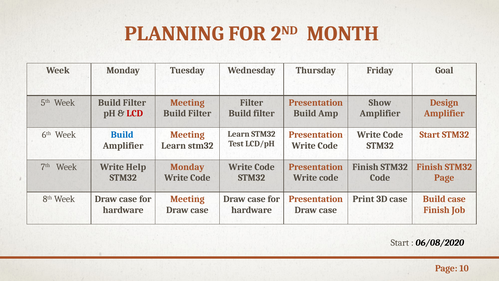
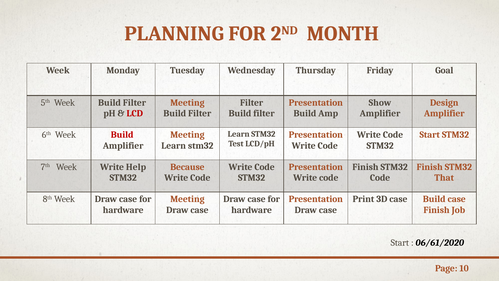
Build colour: blue -> red (122, 135)
Monday: Monday -> Because (187, 167)
Page: Page -> That (444, 178)
06/08/2020: 06/08/2020 -> 06/61/2020 (440, 243)
